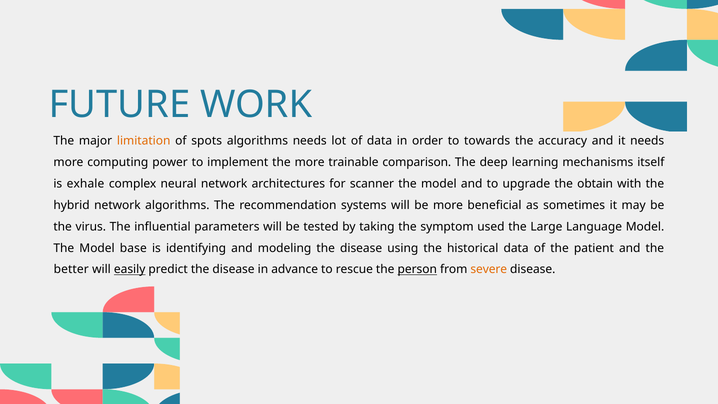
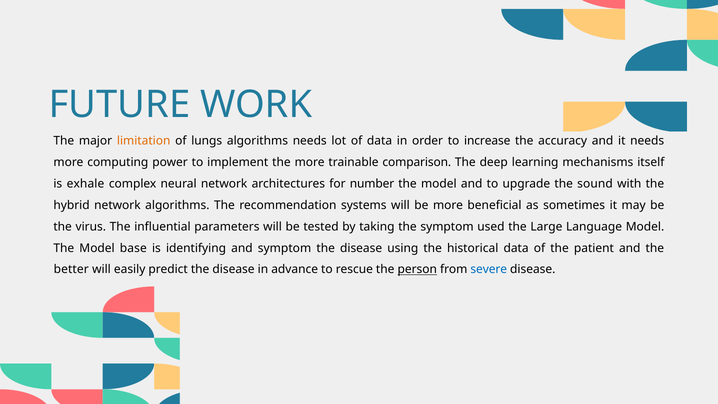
spots: spots -> lungs (207, 141)
towards: towards -> increase (487, 141)
scanner: scanner -> number (372, 184)
obtain: obtain -> sound (595, 184)
and modeling: modeling -> symptom (285, 248)
easily underline: present -> none (130, 269)
severe colour: orange -> blue (489, 269)
